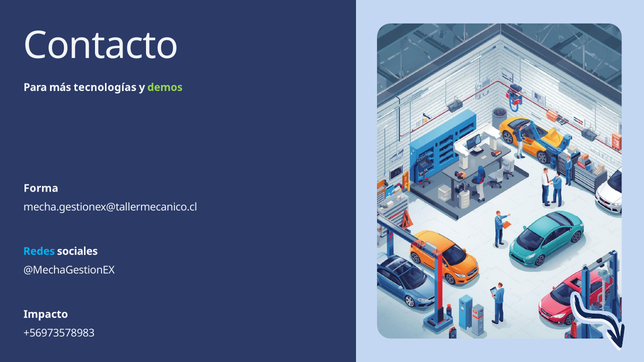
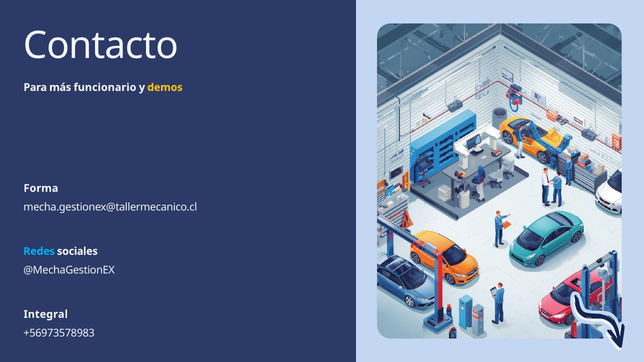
tecnologías: tecnologías -> funcionario (105, 87)
demos colour: light green -> yellow (165, 87)
Impacto: Impacto -> Integral (46, 315)
